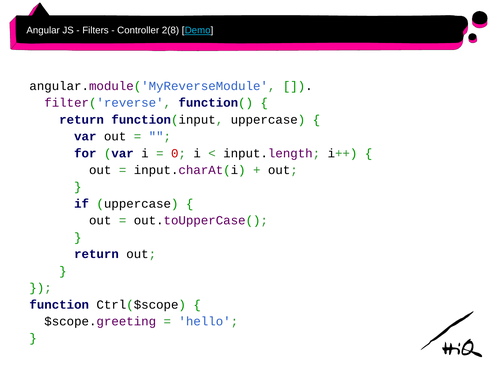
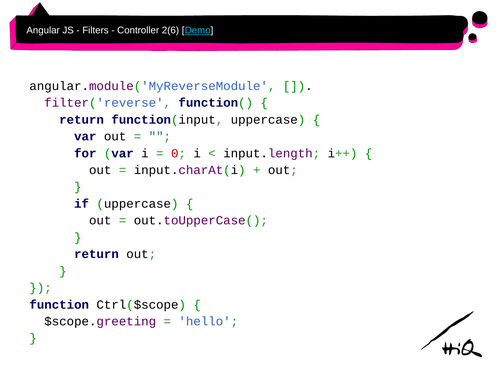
2(8: 2(8 -> 2(6 (170, 30)
